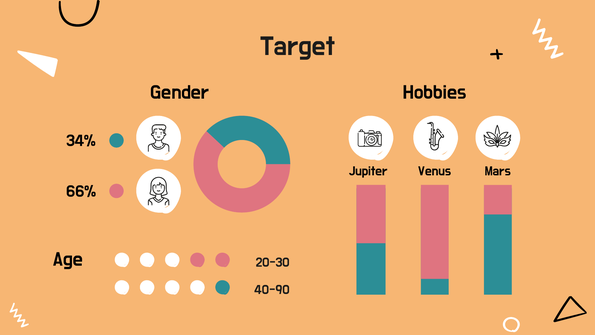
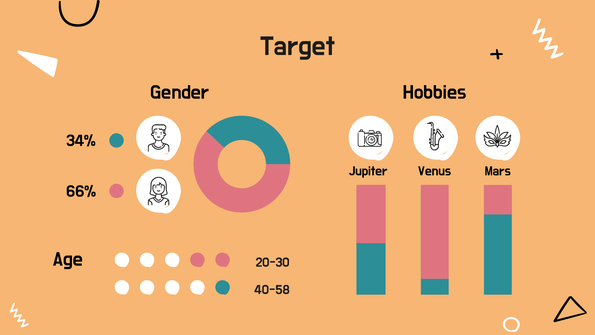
40-90: 40-90 -> 40-58 (272, 290)
